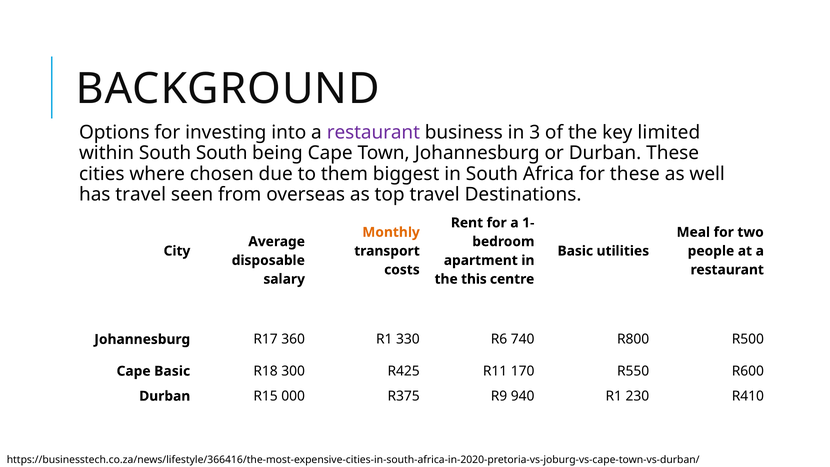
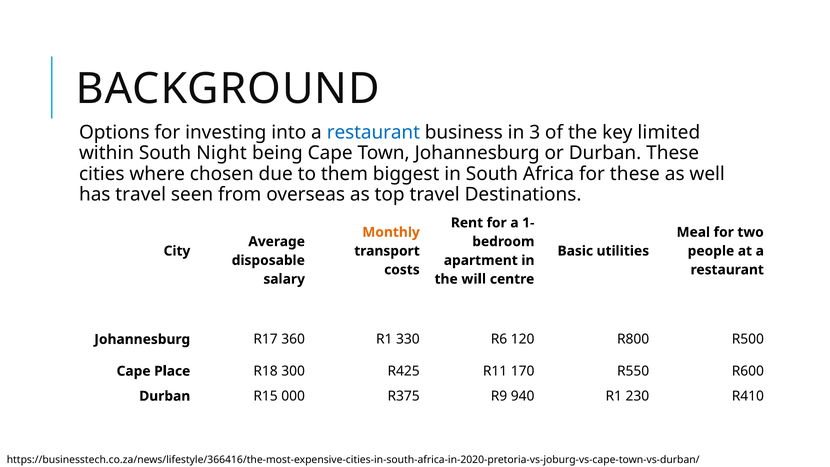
restaurant colour: purple -> blue (373, 133)
South South: South -> Night (222, 153)
this: this -> will (474, 279)
740: 740 -> 120 (523, 339)
Cape Basic: Basic -> Place (172, 371)
